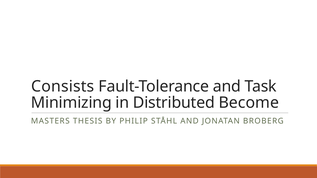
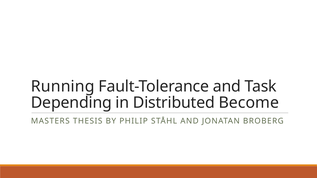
Consists: Consists -> Running (63, 87)
Minimizing: Minimizing -> Depending (71, 103)
